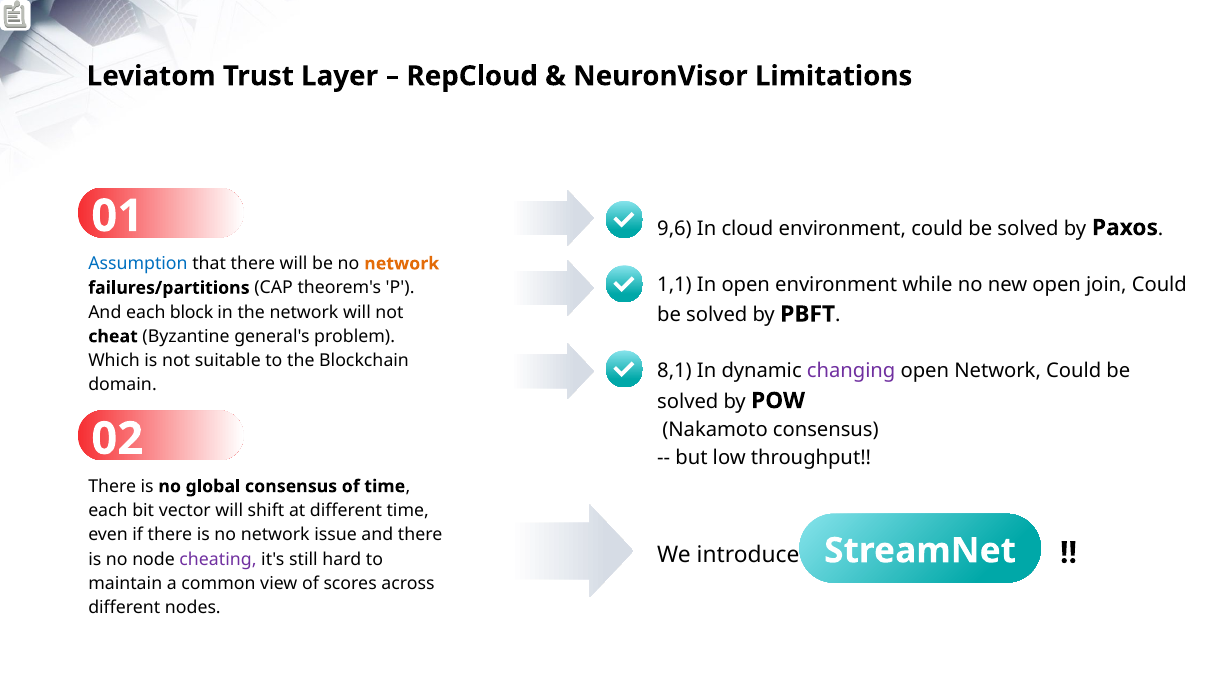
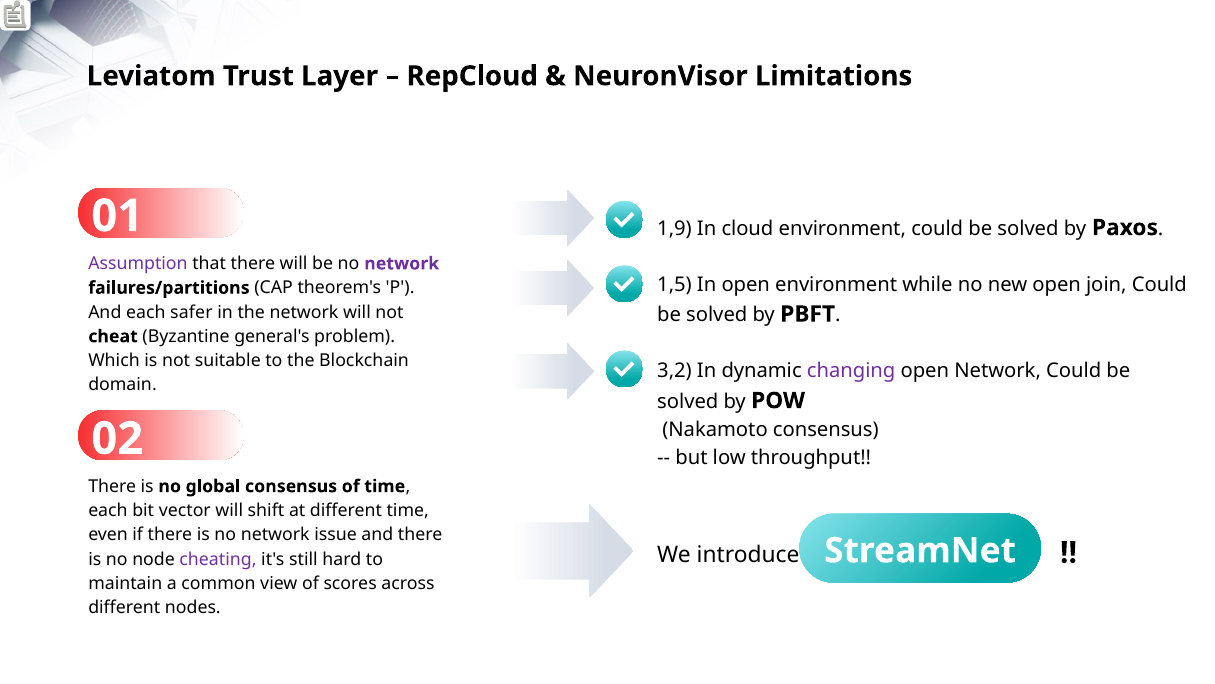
9,6: 9,6 -> 1,9 (674, 228)
Assumption colour: blue -> purple (138, 263)
network colour: orange -> purple (402, 263)
1,1: 1,1 -> 1,5 (674, 284)
block: block -> safer (191, 312)
8,1: 8,1 -> 3,2 (674, 371)
